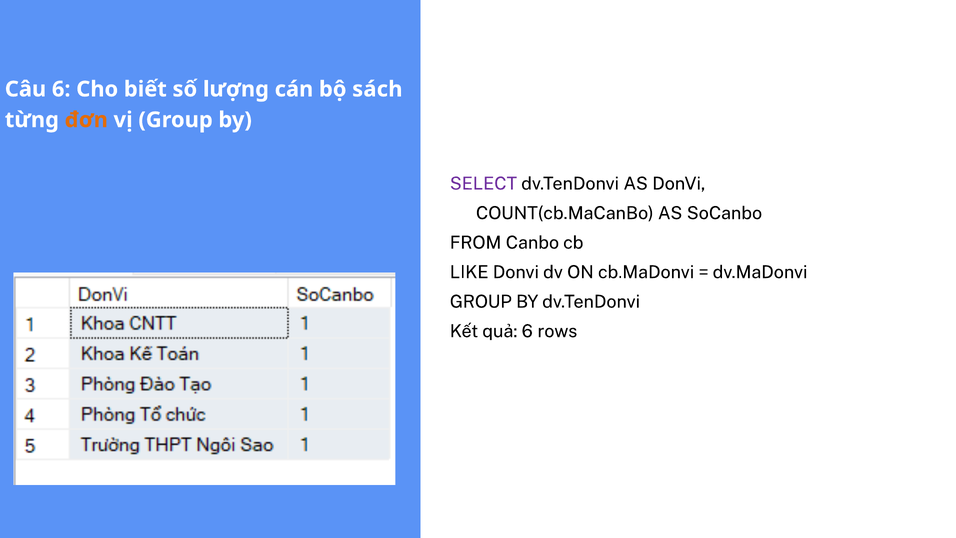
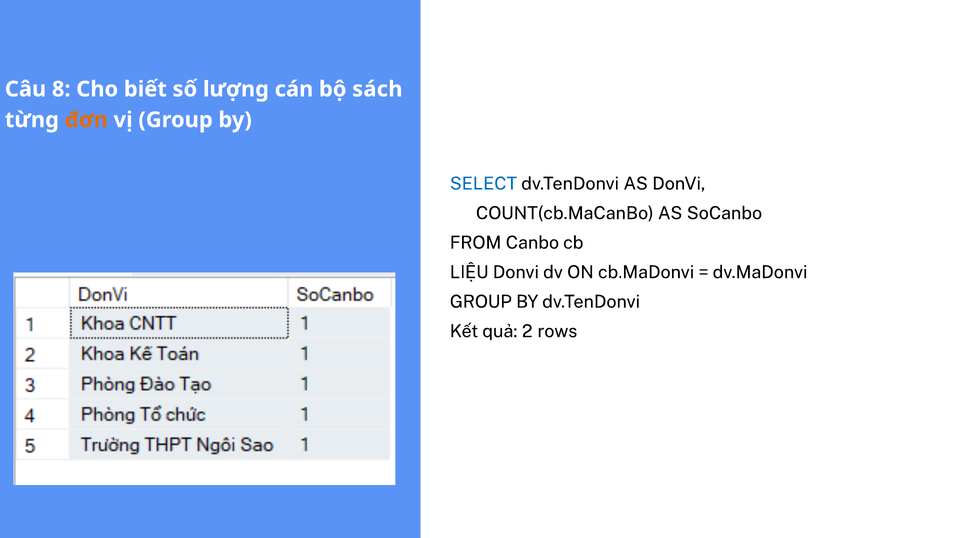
Câu 6: 6 -> 8 (61, 89)
SELECT colour: purple -> blue (483, 184)
LIKE: LIKE -> LIỆU (469, 272)
quả 6: 6 -> 2 (527, 331)
